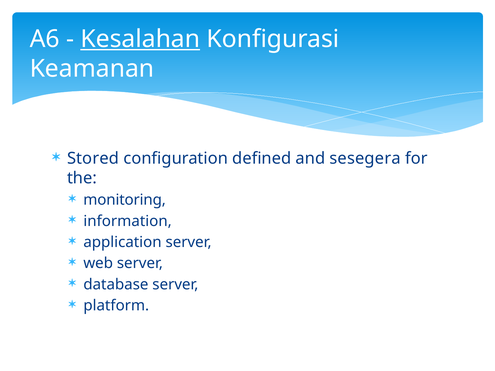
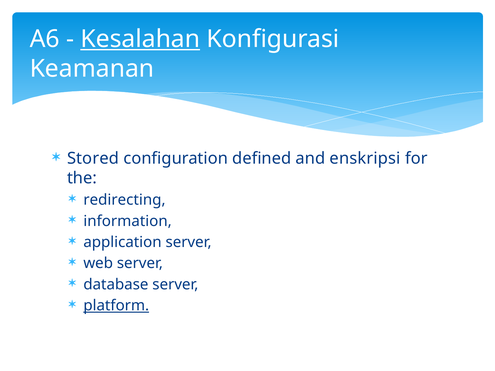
sesegera: sesegera -> enskripsi (365, 158)
monitoring: monitoring -> redirecting (124, 200)
platform underline: none -> present (116, 306)
